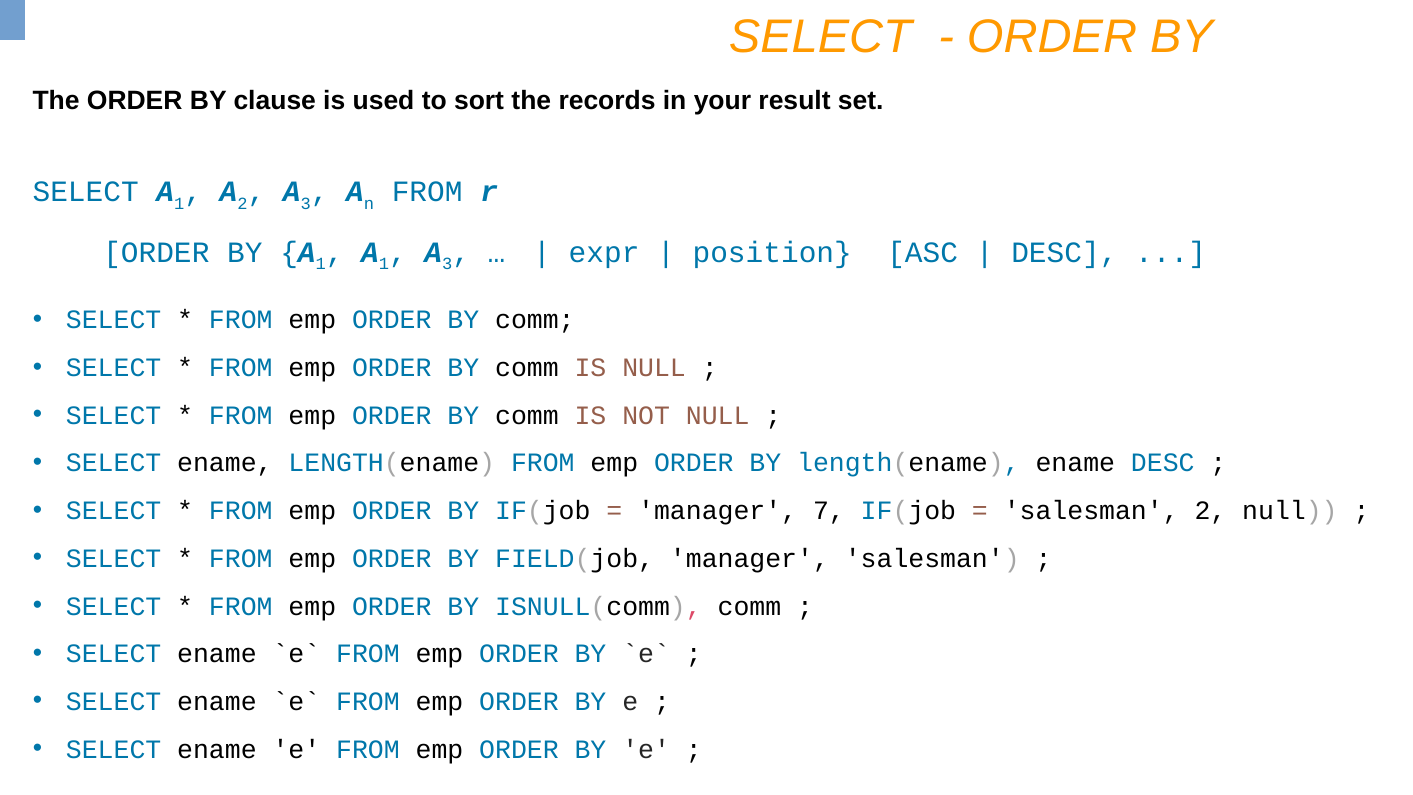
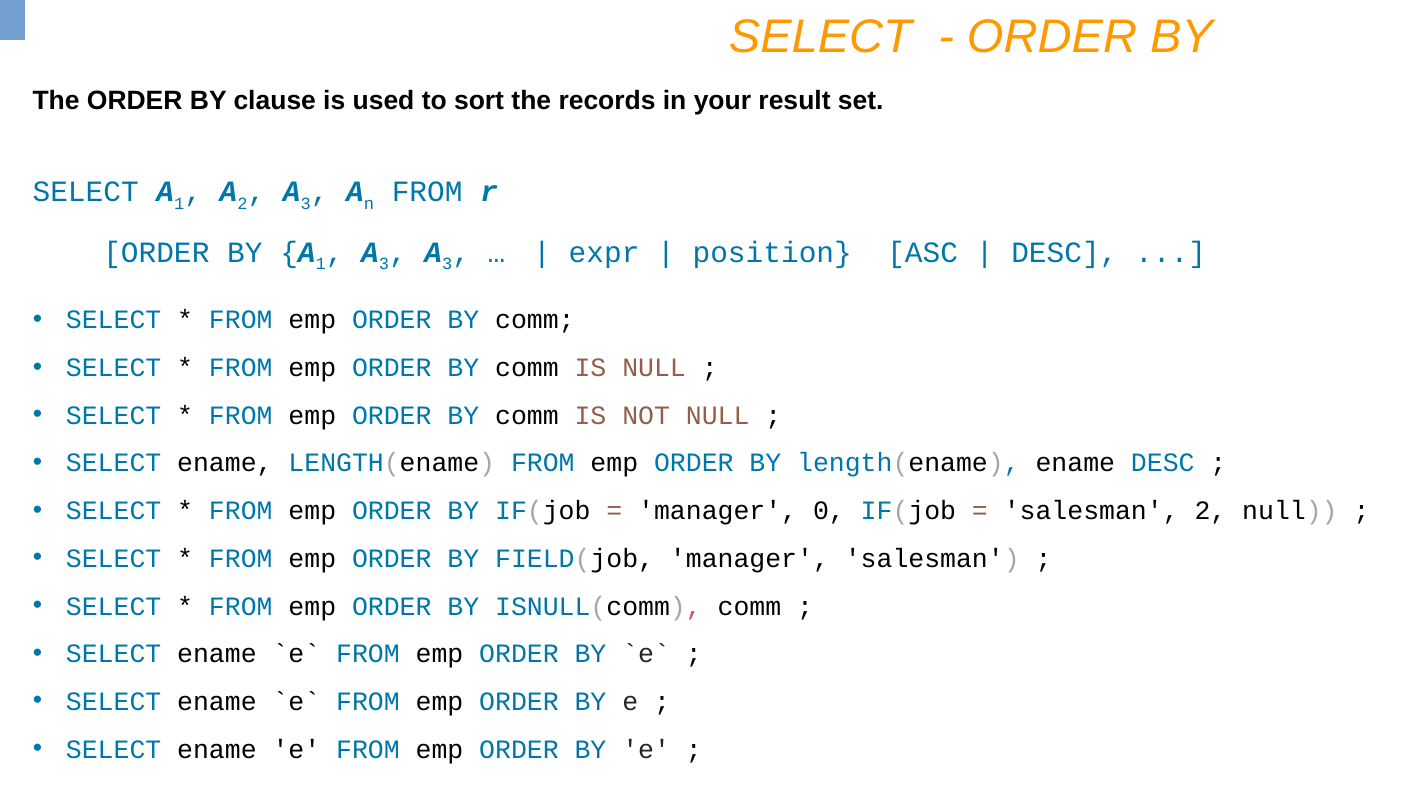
1: 1 -> 3 (384, 264)
7: 7 -> 0 (829, 511)
